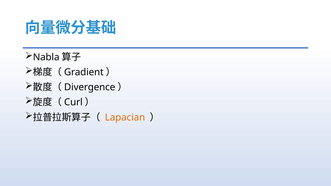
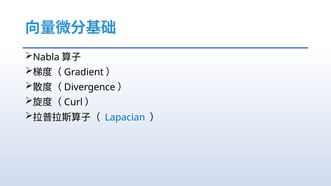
Lapacian colour: orange -> blue (125, 117)
